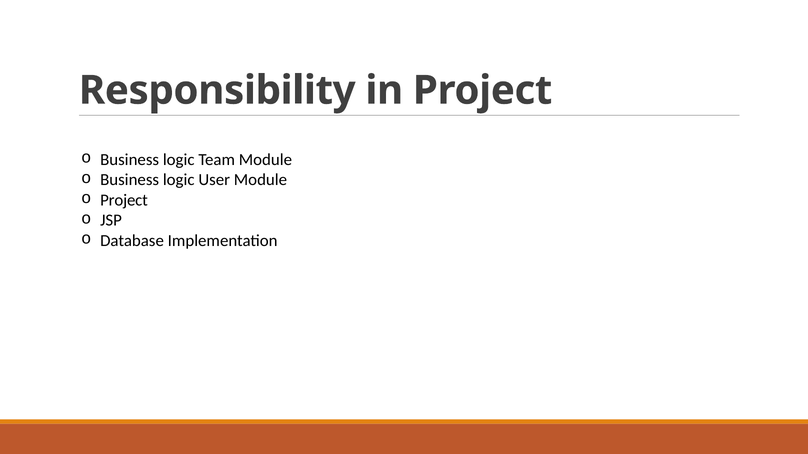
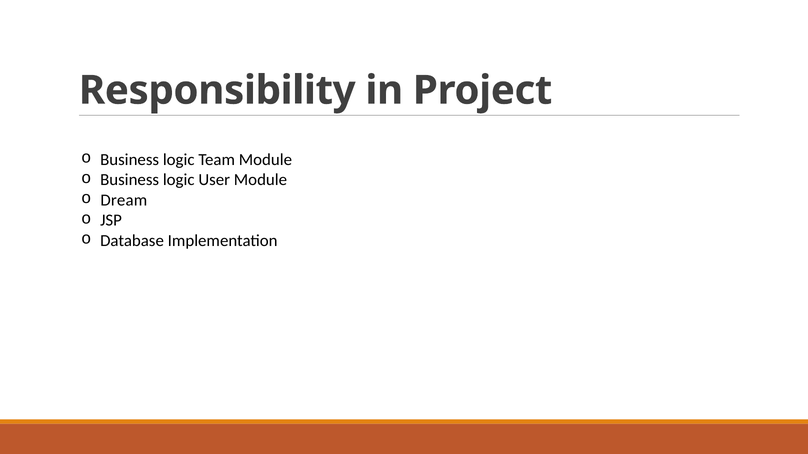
Project: Project -> Dream (124, 200)
